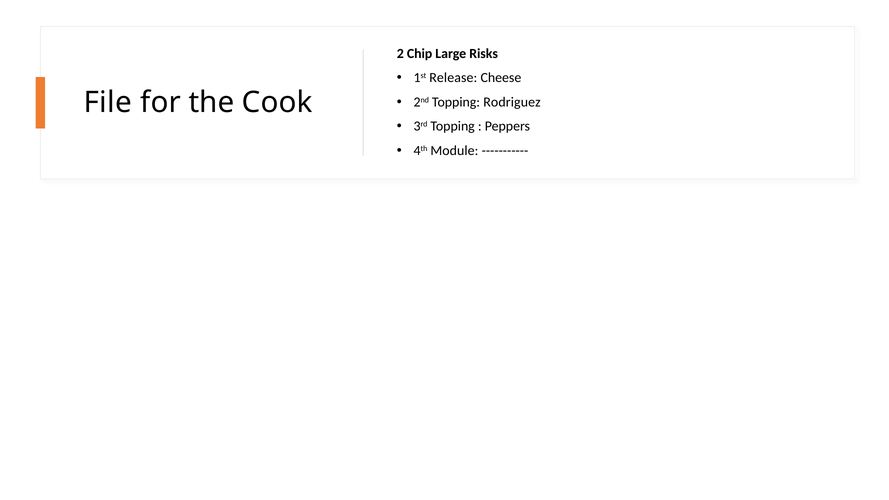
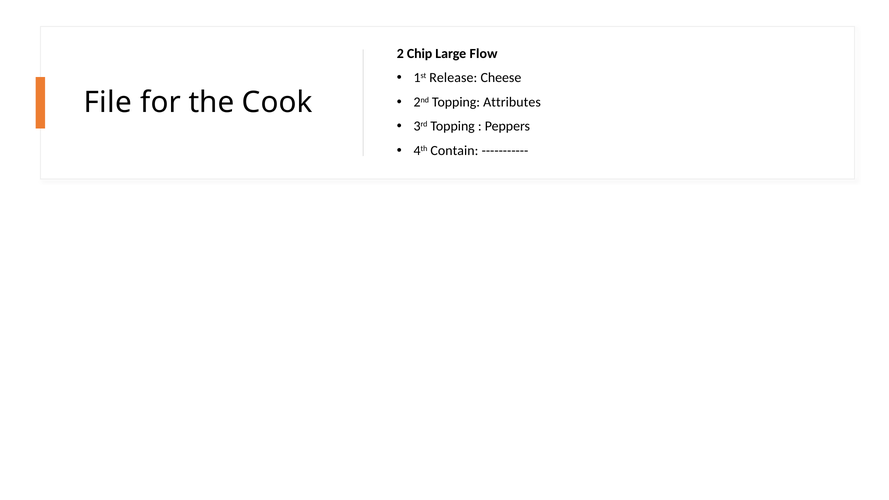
Risks: Risks -> Flow (483, 54)
Rodriguez: Rodriguez -> Attributes (512, 102)
Module: Module -> Contain (454, 151)
